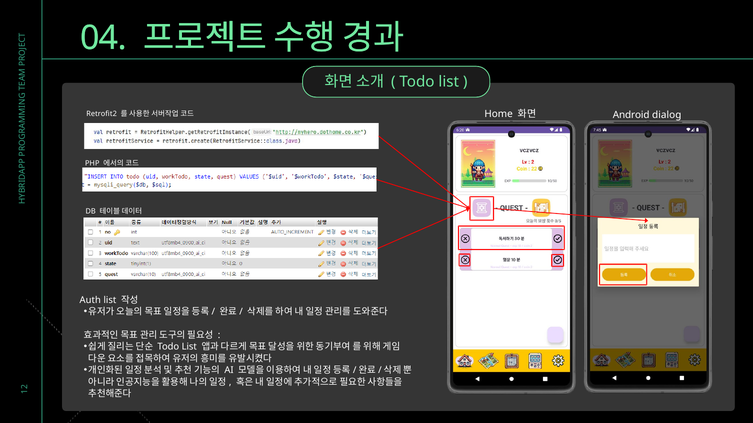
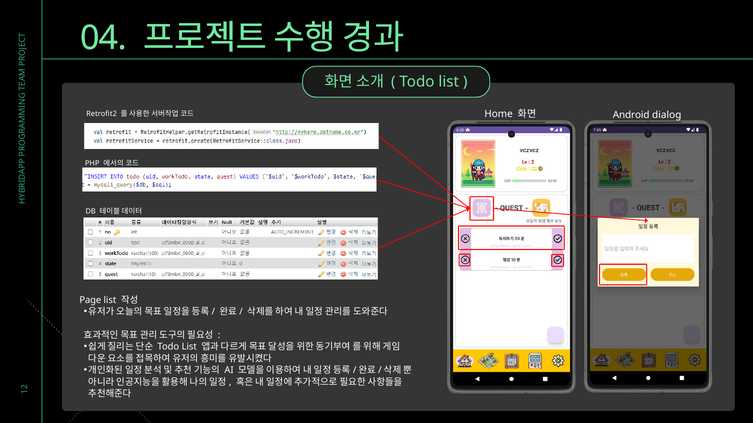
Auth: Auth -> Page (90, 300)
